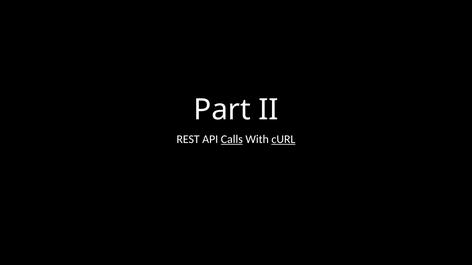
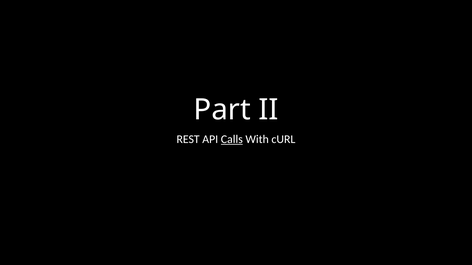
cURL underline: present -> none (283, 139)
